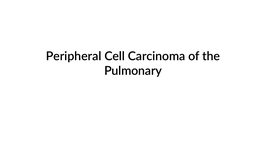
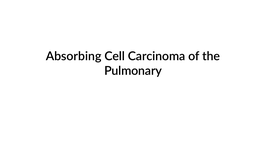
Peripheral: Peripheral -> Absorbing (74, 56)
